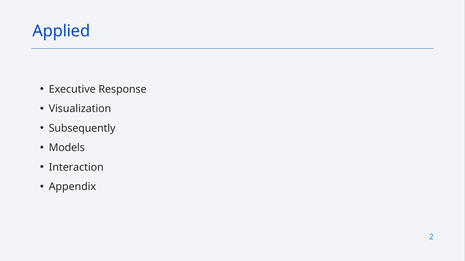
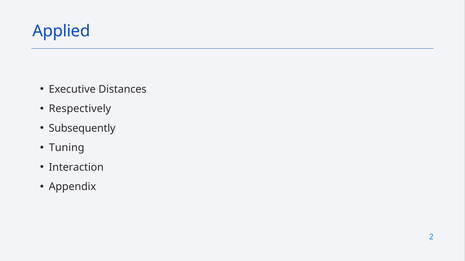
Response: Response -> Distances (123, 89)
Visualization: Visualization -> Respectively (80, 109)
Models: Models -> Tuning (67, 148)
